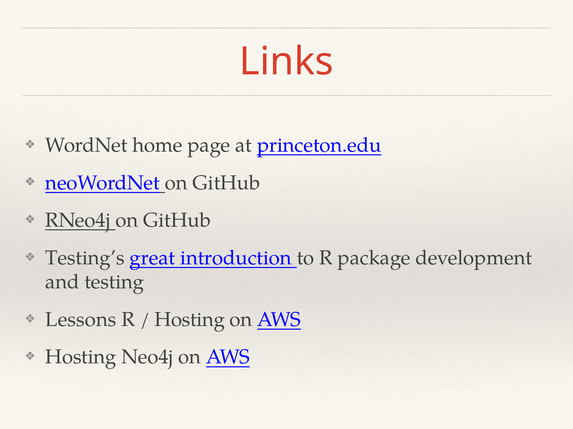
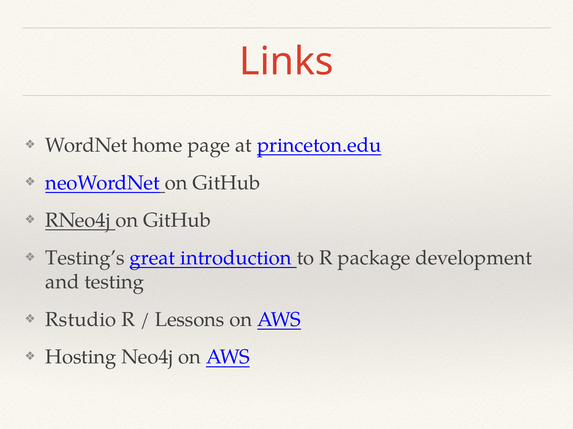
Lessons: Lessons -> Rstudio (81, 320)
Hosting: Hosting -> Lessons (190, 320)
